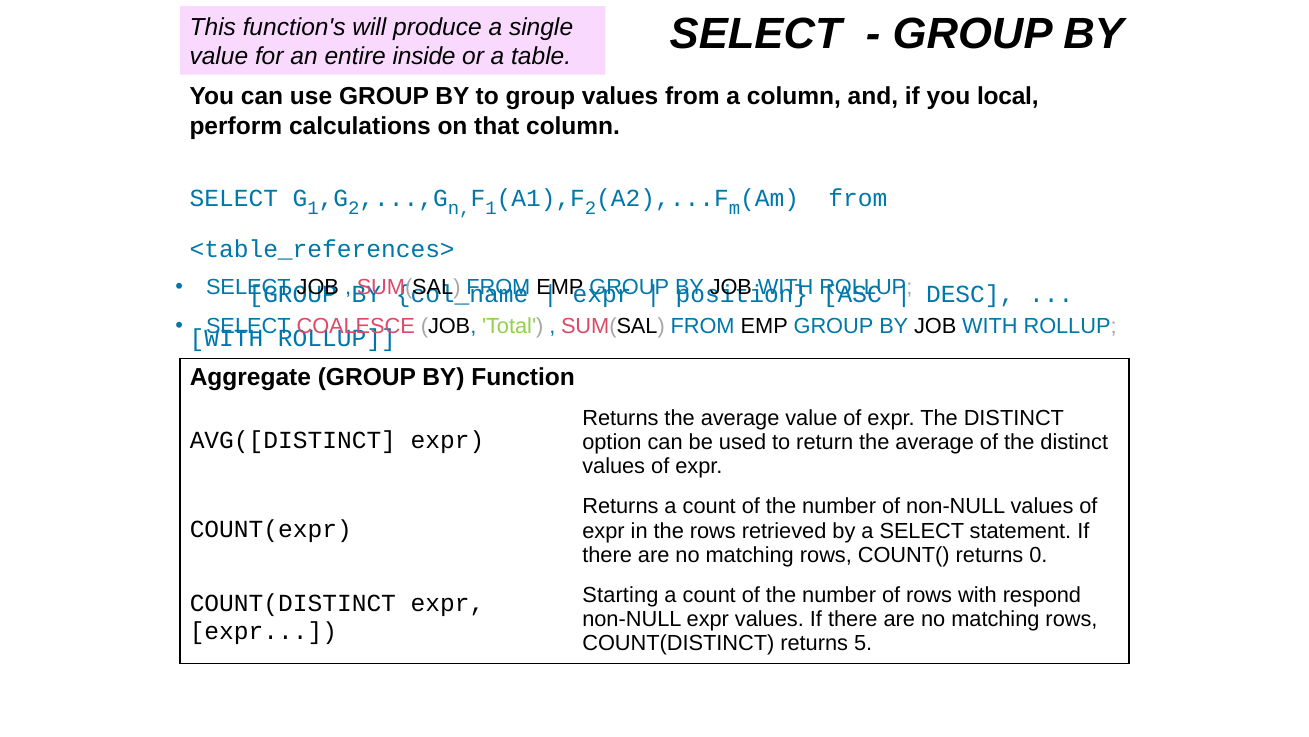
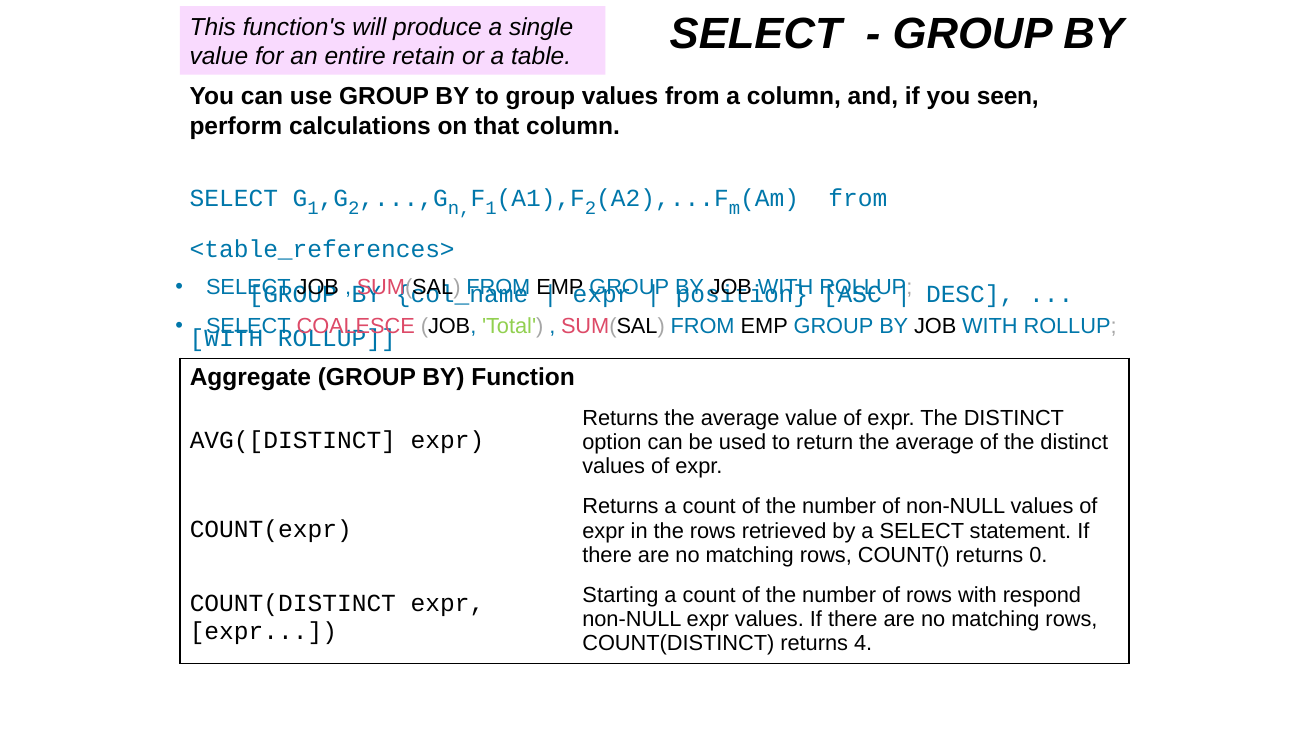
inside: inside -> retain (424, 57)
local: local -> seen (1008, 97)
5: 5 -> 4 (863, 643)
